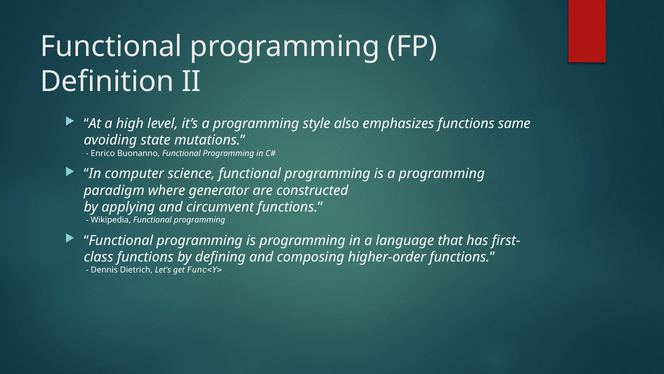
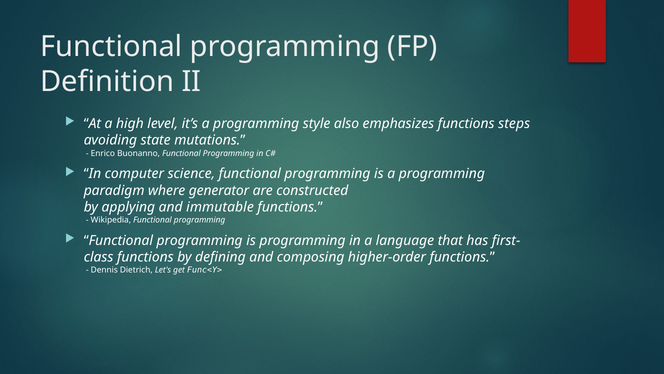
same: same -> steps (514, 124)
circumvent: circumvent -> immutable (220, 207)
